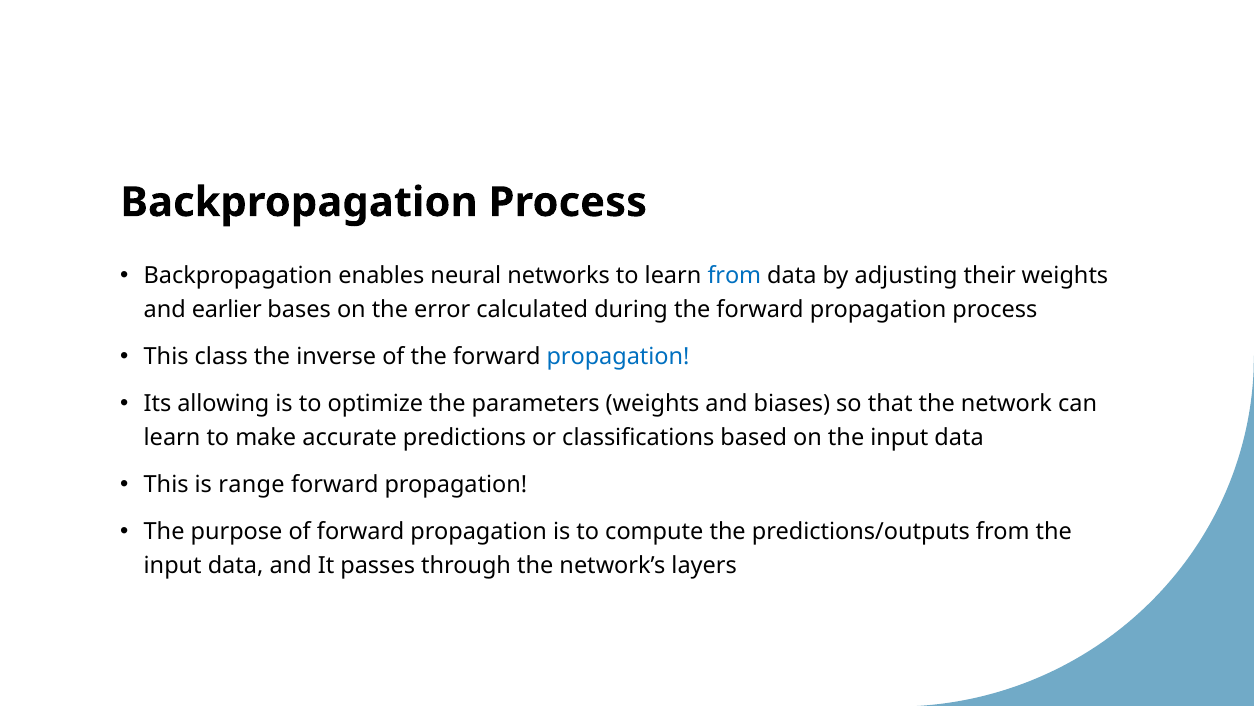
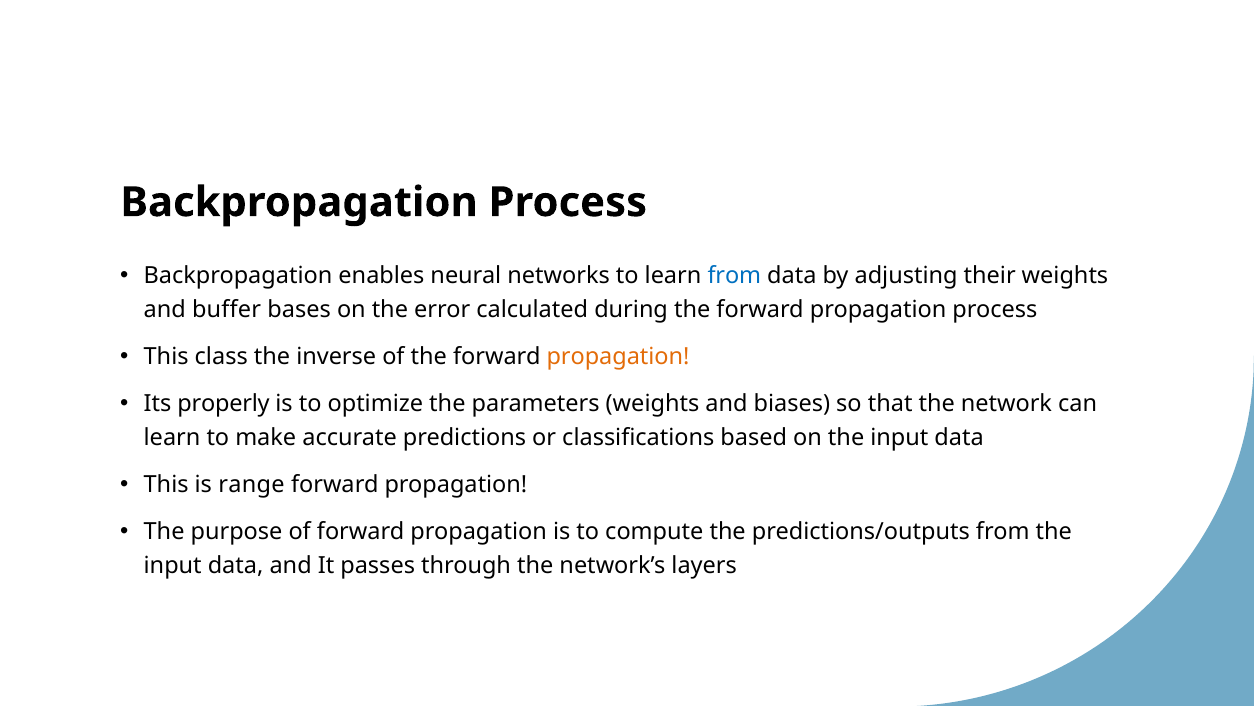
earlier: earlier -> buffer (227, 310)
propagation colour: blue -> orange (618, 357)
allowing: allowing -> properly (223, 403)
